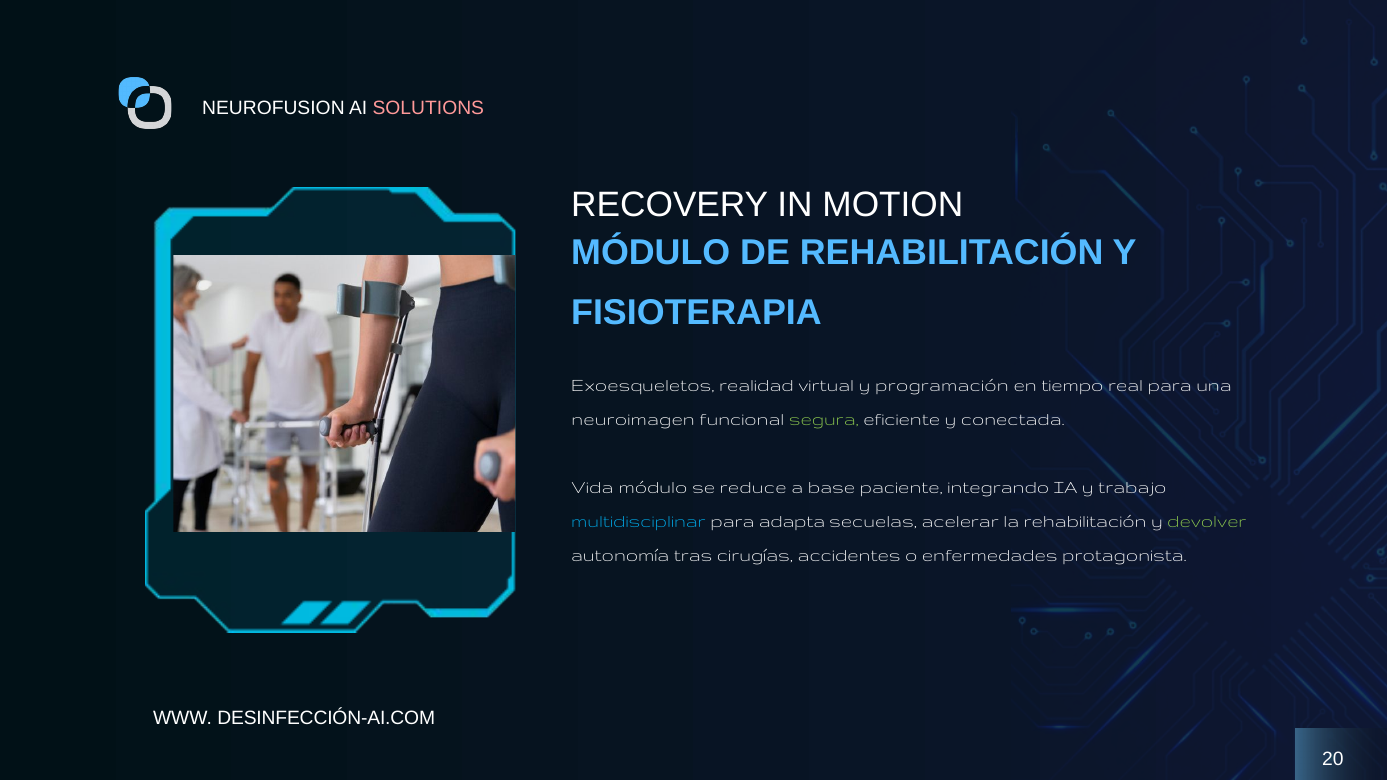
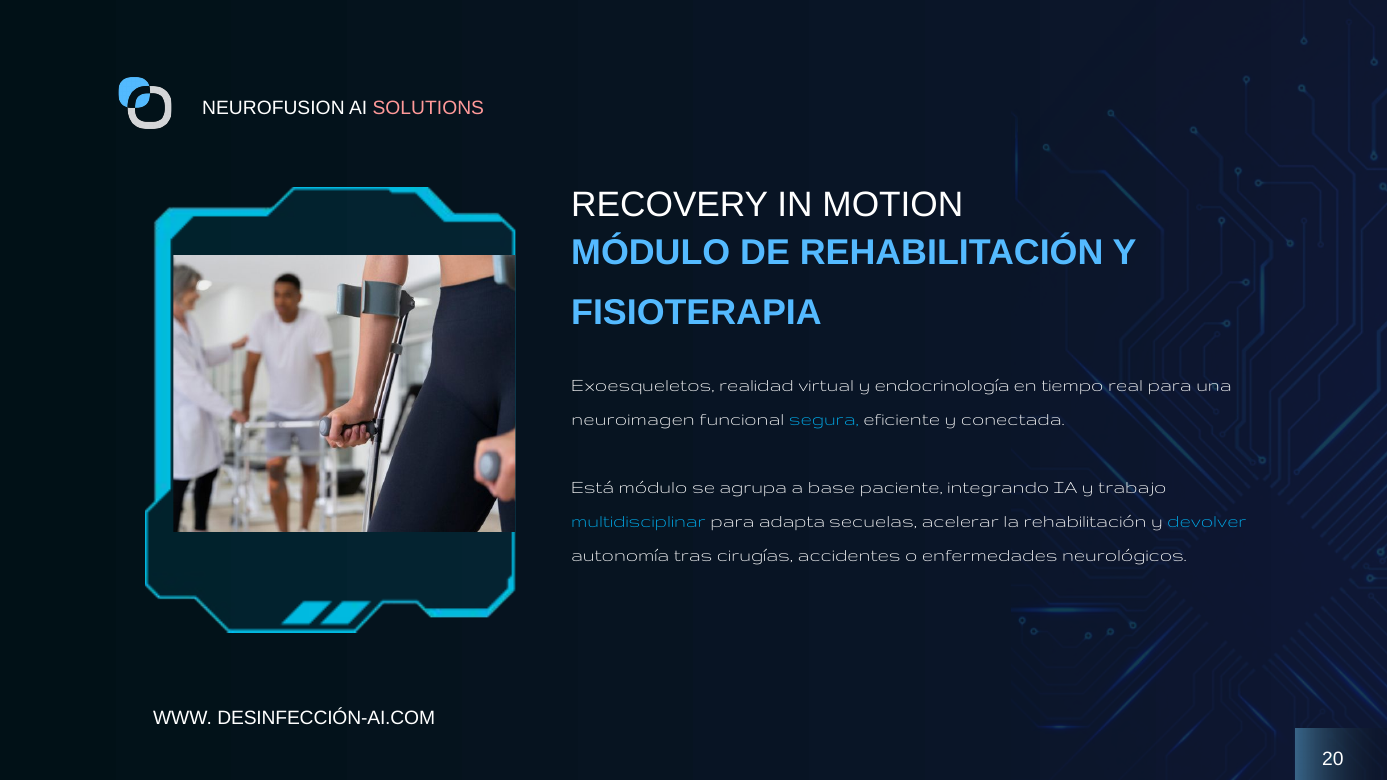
programación: programación -> endocrinología (942, 385)
segura colour: light green -> light blue (824, 419)
Vida: Vida -> Está (593, 487)
reduce: reduce -> agrupa (753, 487)
devolver colour: light green -> light blue (1207, 521)
protagonista: protagonista -> neurológicos (1124, 555)
